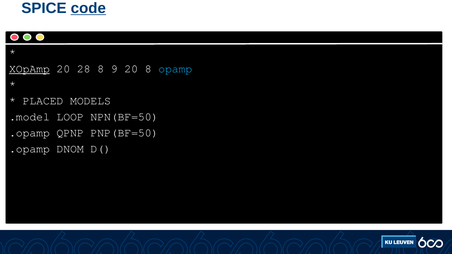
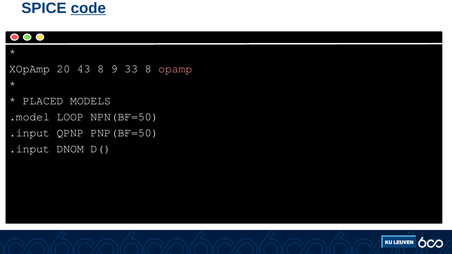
XOpAmp underline: present -> none (29, 69)
28: 28 -> 43 (84, 69)
9 20: 20 -> 33 (131, 69)
opamp colour: light blue -> pink (175, 69)
.opamp: .opamp -> .input (29, 133)
.opamp: .opamp -> .input (29, 149)
